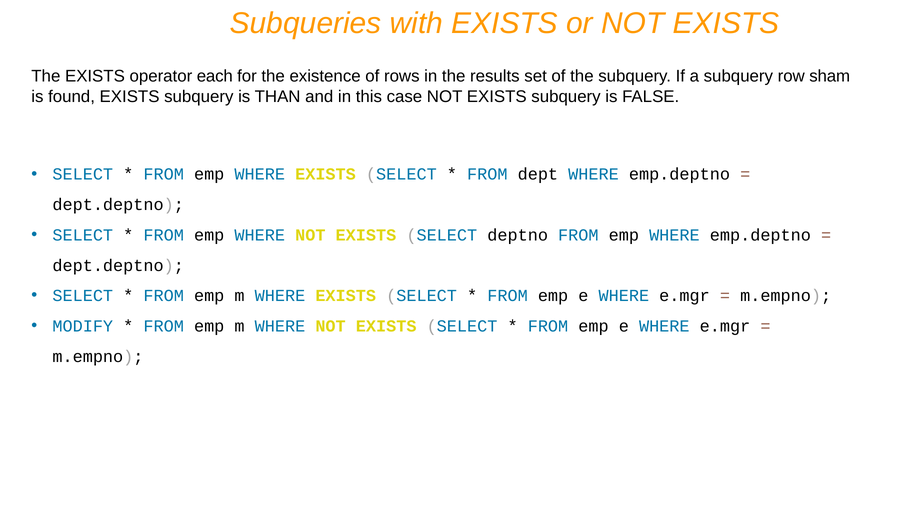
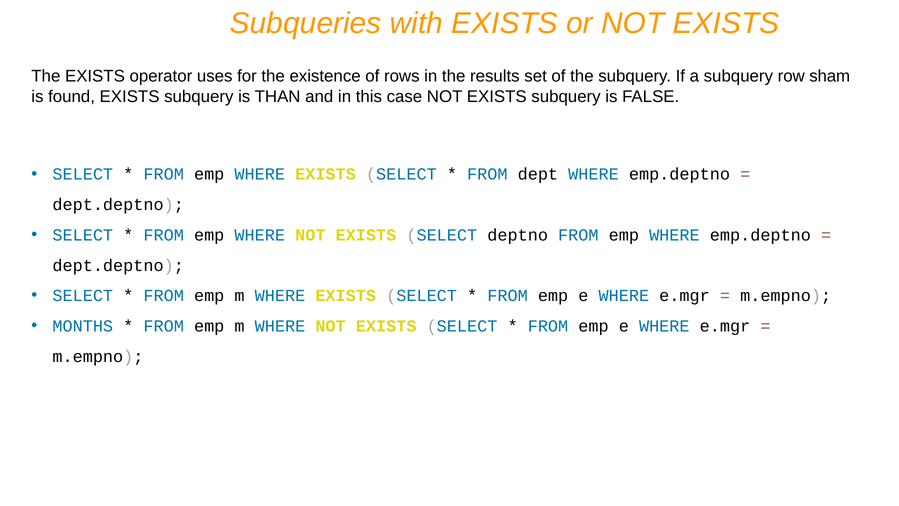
each: each -> uses (215, 76)
MODIFY: MODIFY -> MONTHS (83, 326)
